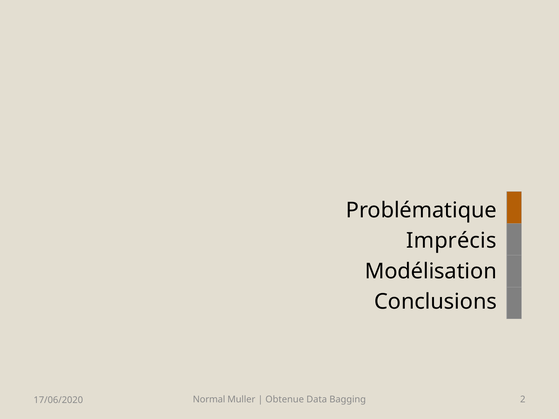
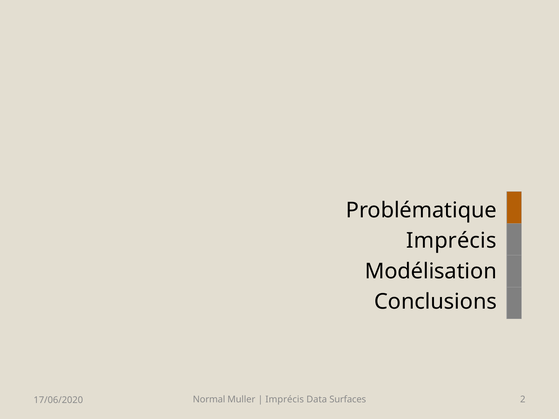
Obtenue: Obtenue -> Imprécis (285, 400)
Bagging: Bagging -> Surfaces (348, 400)
